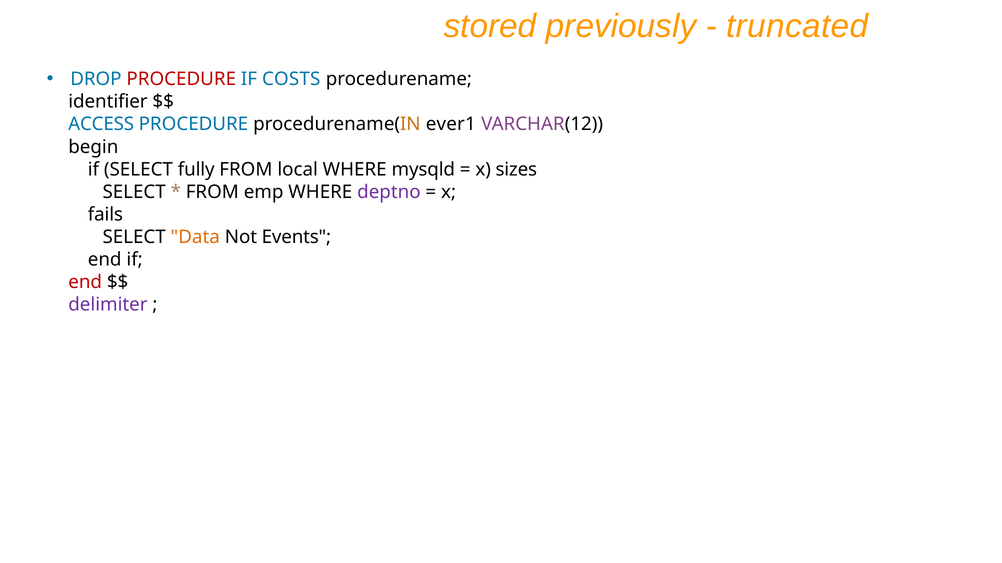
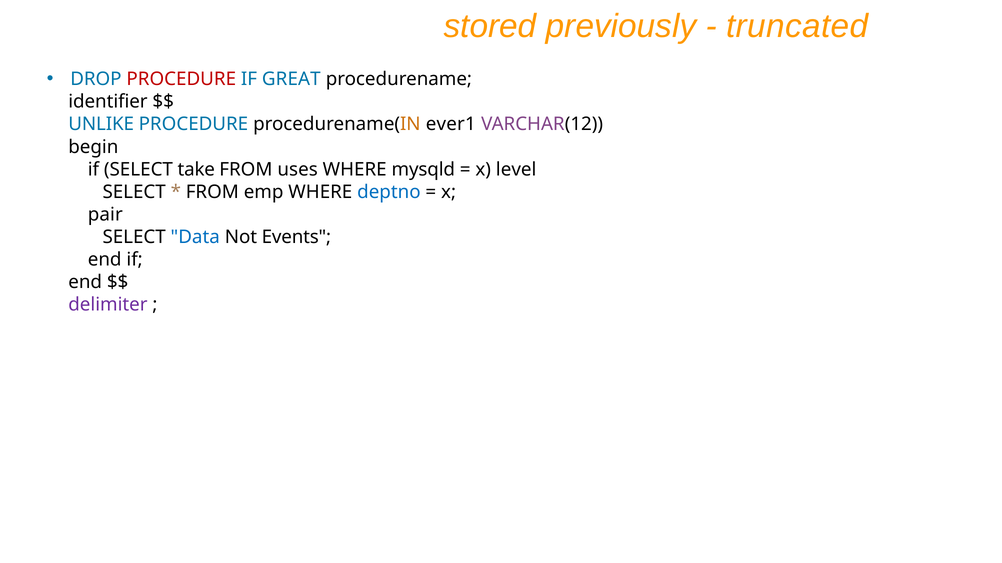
COSTS: COSTS -> GREAT (291, 79)
ACCESS: ACCESS -> UNLIKE (101, 124)
fully: fully -> take (196, 170)
local: local -> uses (298, 170)
sizes: sizes -> level (516, 170)
deptno colour: purple -> blue (389, 192)
fails: fails -> pair (105, 215)
Data colour: orange -> blue (195, 237)
end colour: red -> black (85, 282)
